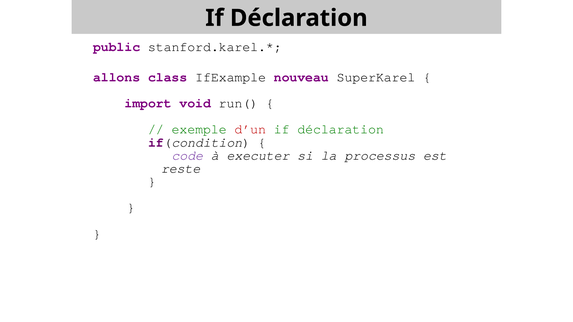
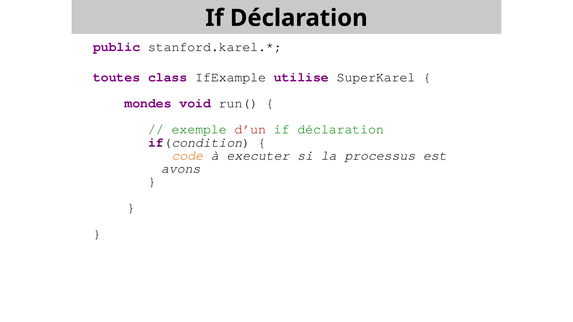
allons: allons -> toutes (117, 77)
nouveau: nouveau -> utilise (301, 77)
import: import -> mondes (148, 103)
code colour: purple -> orange (187, 156)
reste: reste -> avons (181, 169)
